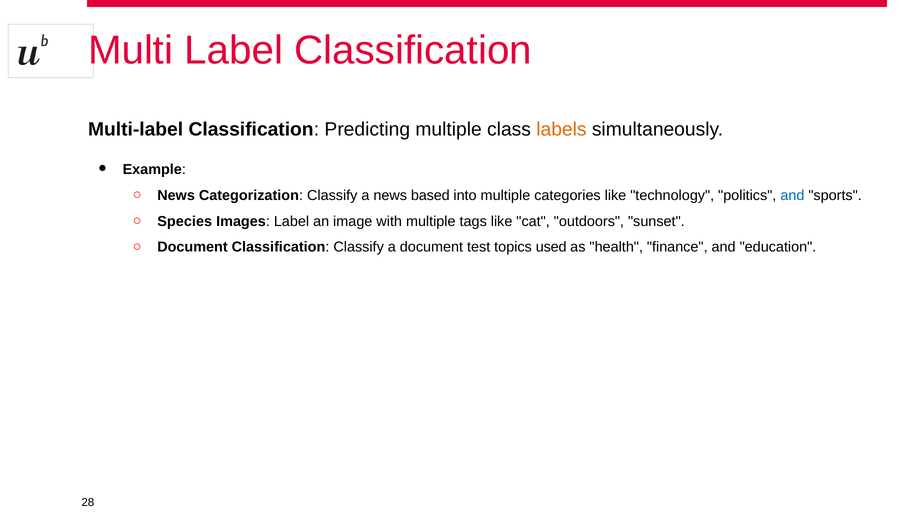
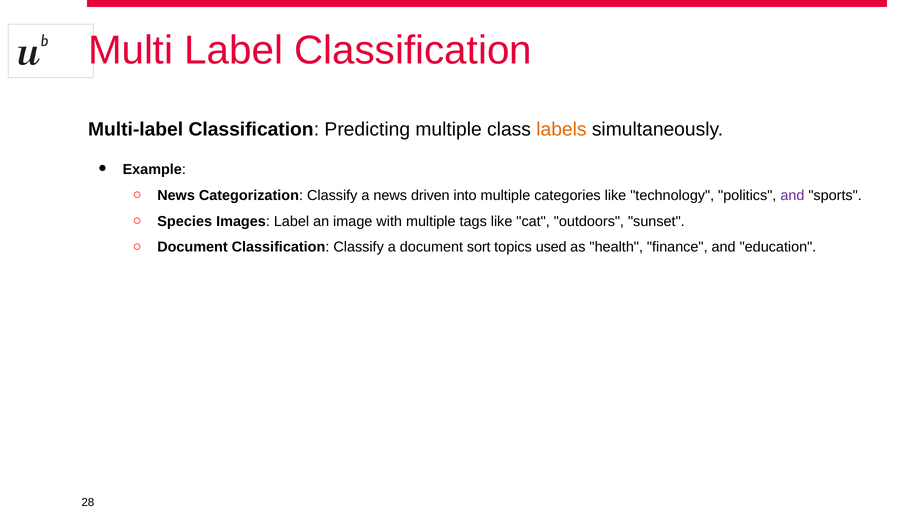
based: based -> driven (430, 195)
and colour: blue -> purple (792, 195)
test: test -> sort (479, 247)
